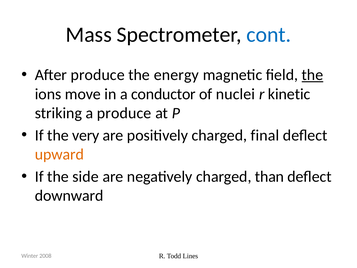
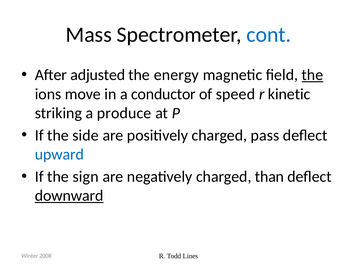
After produce: produce -> adjusted (98, 75)
nuclei: nuclei -> speed (235, 94)
very: very -> side (86, 135)
final: final -> pass (265, 135)
upward colour: orange -> blue (59, 154)
side: side -> sign (86, 176)
downward underline: none -> present (69, 196)
